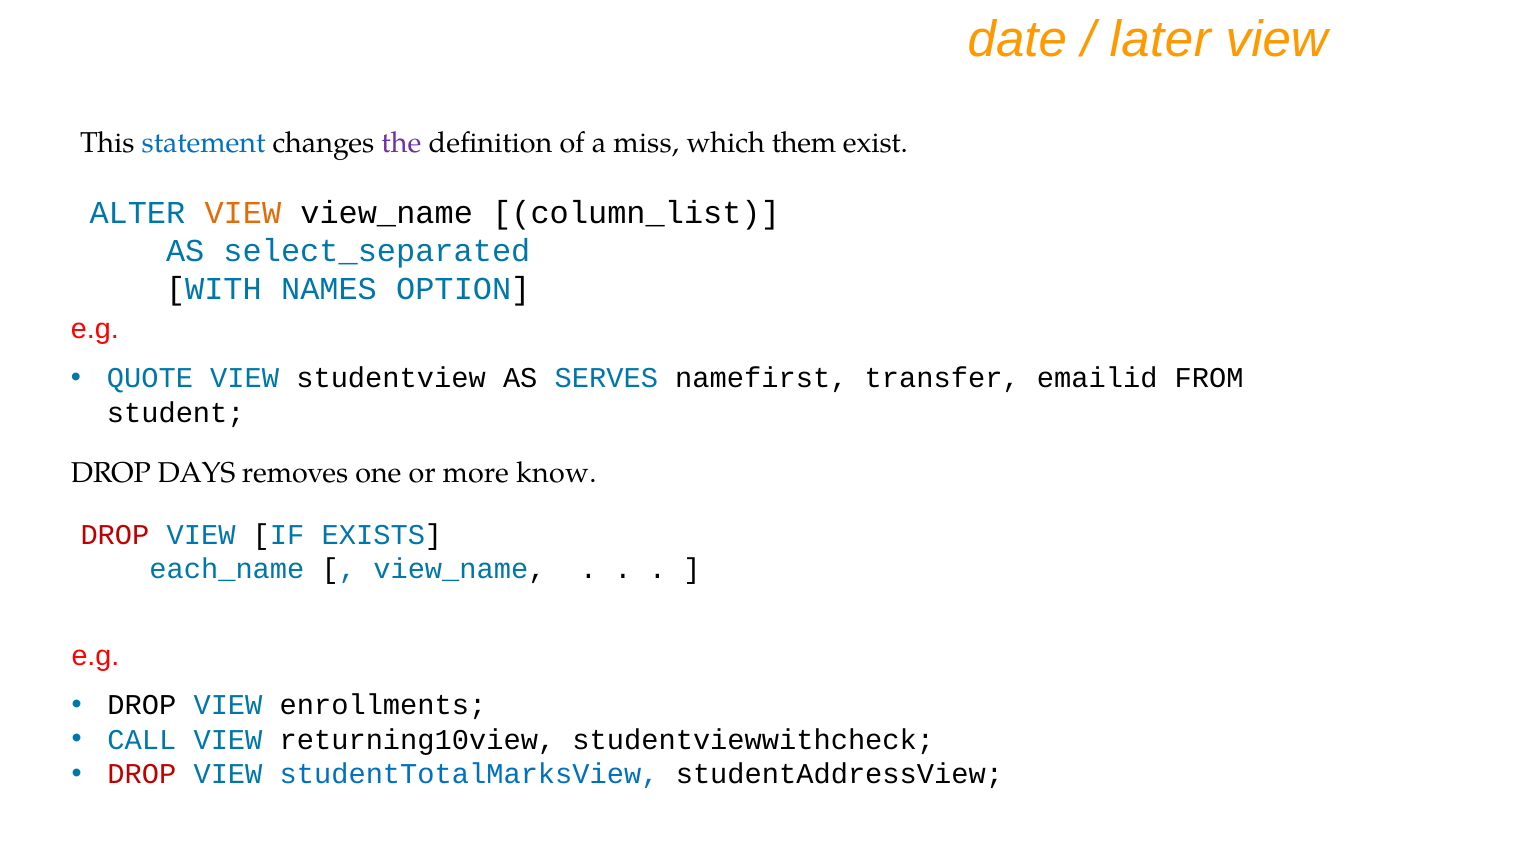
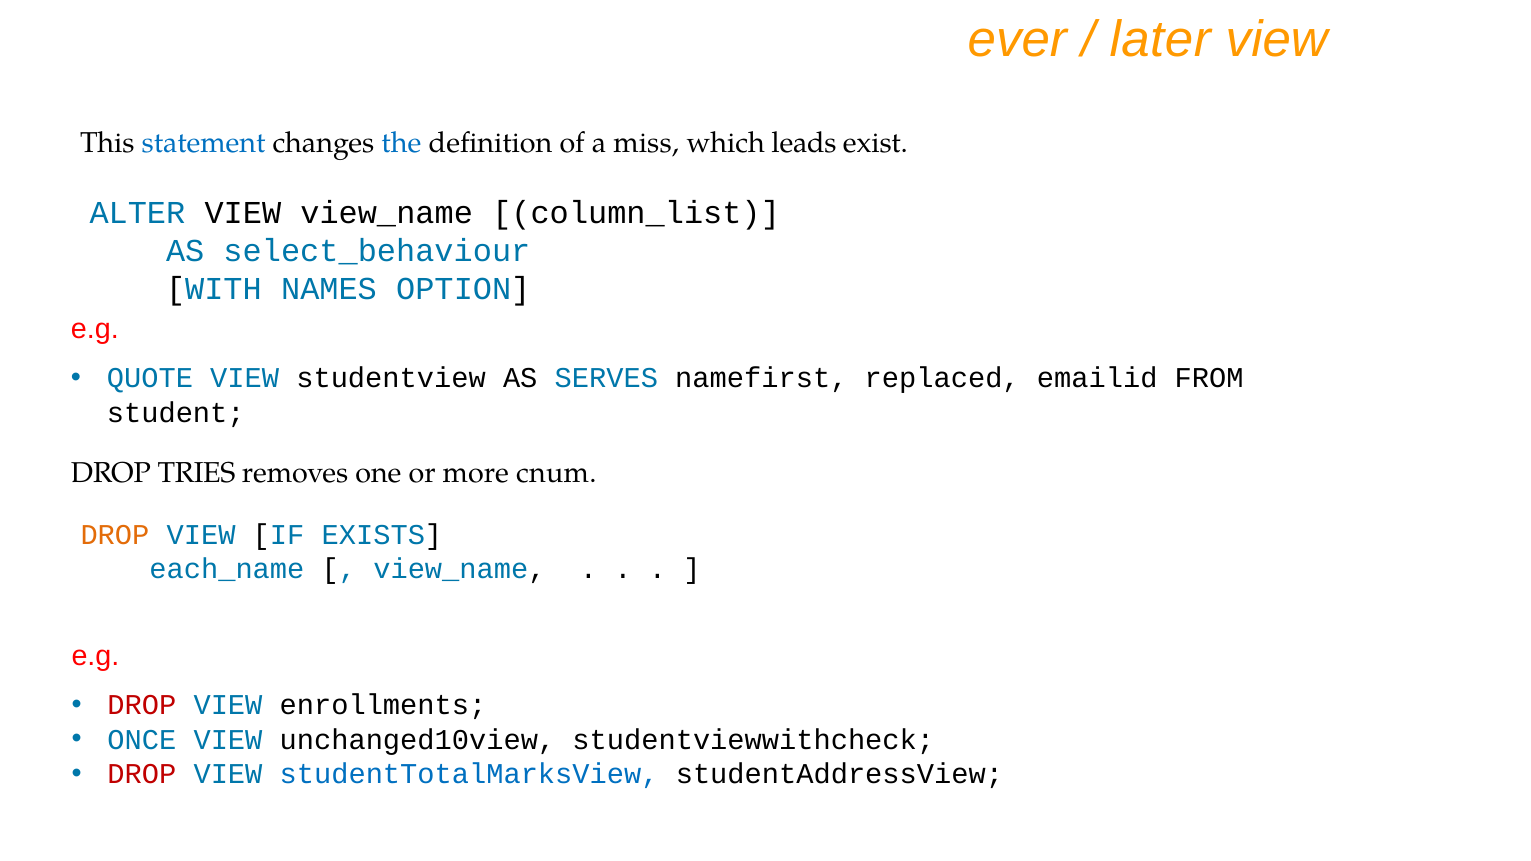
date: date -> ever (1017, 40)
the colour: purple -> blue (401, 144)
them: them -> leads (804, 144)
VIEW colour: orange -> black (243, 213)
select_separated: select_separated -> select_behaviour (377, 251)
transfer: transfer -> replaced (942, 379)
DAYS: DAYS -> TRIES (197, 474)
know: know -> cnum (556, 474)
DROP colour: red -> orange (115, 535)
DROP colour: black -> red (142, 705)
CALL: CALL -> ONCE (142, 740)
returning10view: returning10view -> unchanged10view (417, 740)
